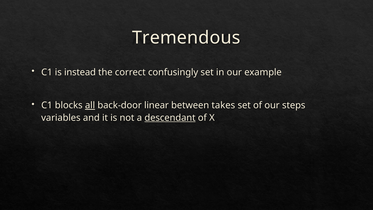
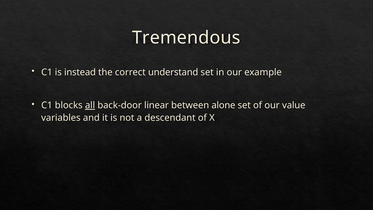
confusingly: confusingly -> understand (173, 72)
takes: takes -> alone (223, 105)
steps: steps -> value (294, 105)
descendant underline: present -> none (170, 118)
